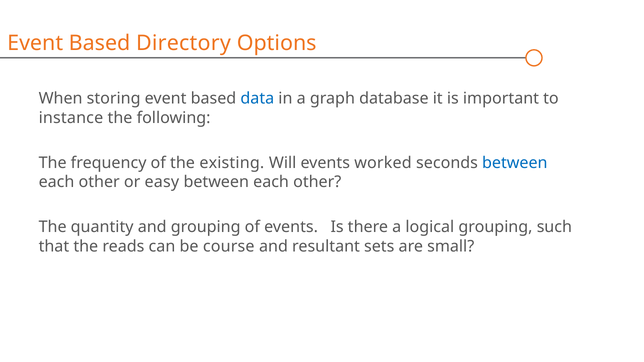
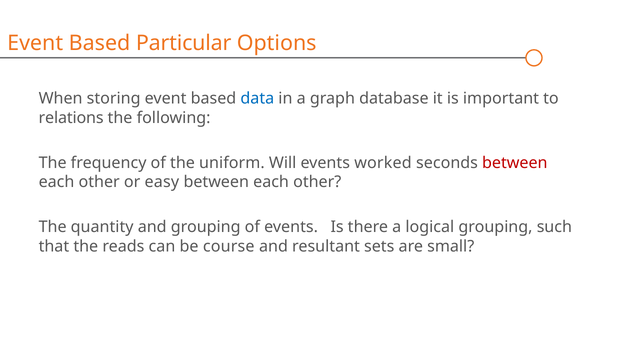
Directory: Directory -> Particular (184, 43)
instance: instance -> relations (71, 118)
existing: existing -> uniform (232, 163)
between colour: blue -> red (515, 163)
